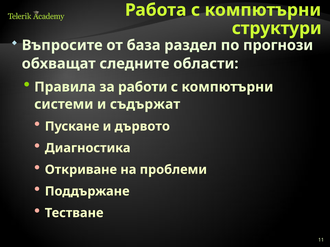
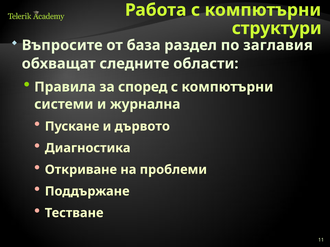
прогнози: прогнози -> заглавия (278, 45)
работи: работи -> според (143, 87)
съдържат: съдържат -> журнална (145, 104)
